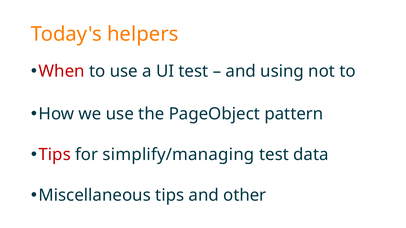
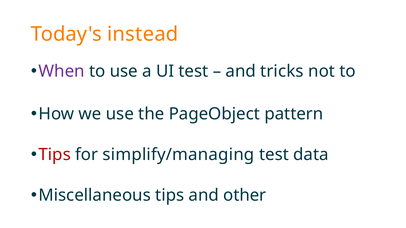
helpers: helpers -> instead (143, 34)
When colour: red -> purple (62, 71)
using: using -> tricks (282, 71)
